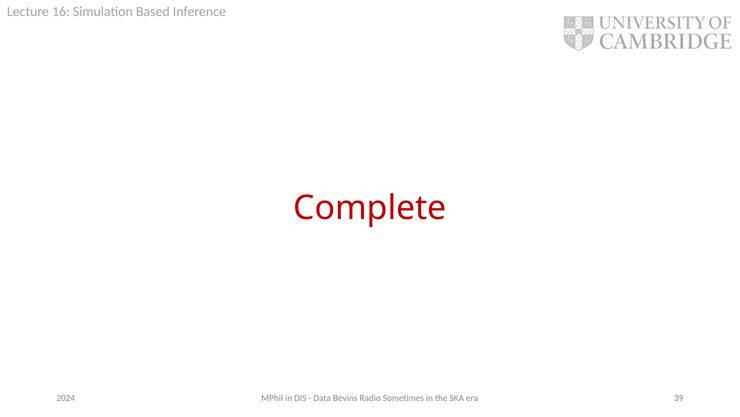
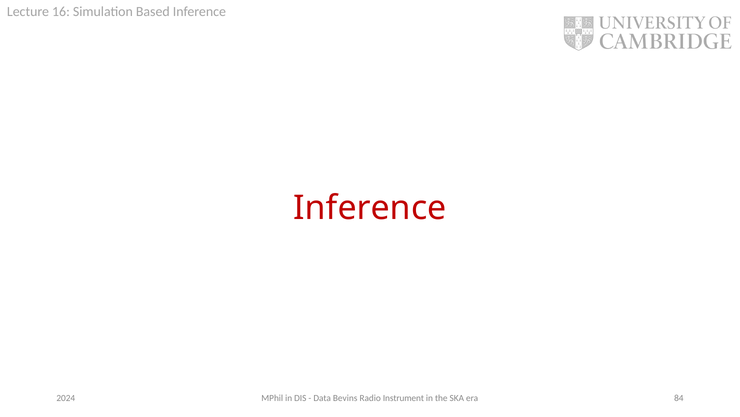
Complete: Complete -> Inference (370, 208)
Sometimes: Sometimes -> Instrument (403, 397)
39: 39 -> 84 (679, 397)
